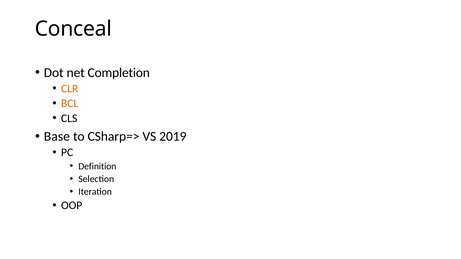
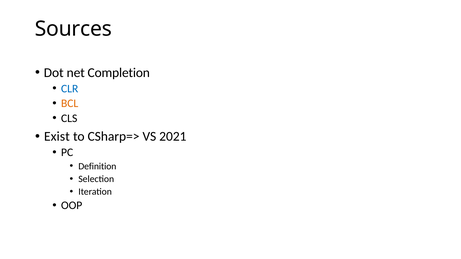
Conceal: Conceal -> Sources (73, 29)
CLR colour: orange -> blue (70, 89)
Base: Base -> Exist (57, 137)
2019: 2019 -> 2021 (173, 137)
